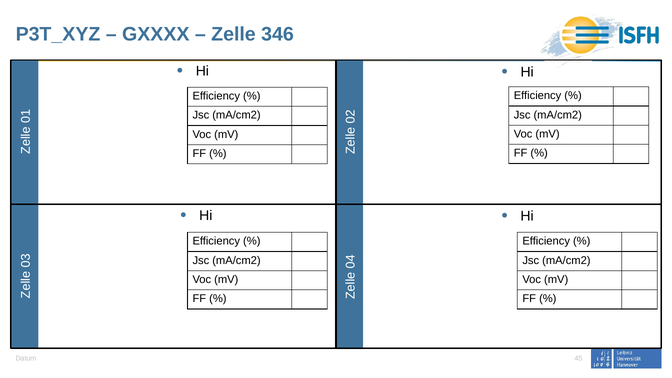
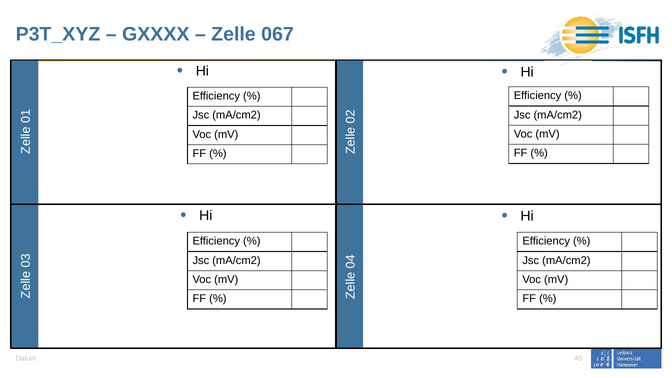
346: 346 -> 067 (277, 34)
